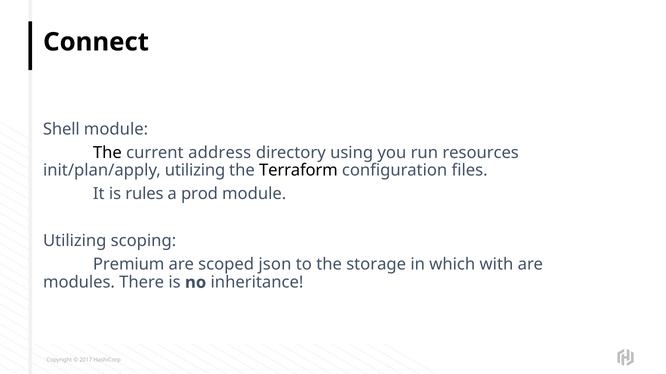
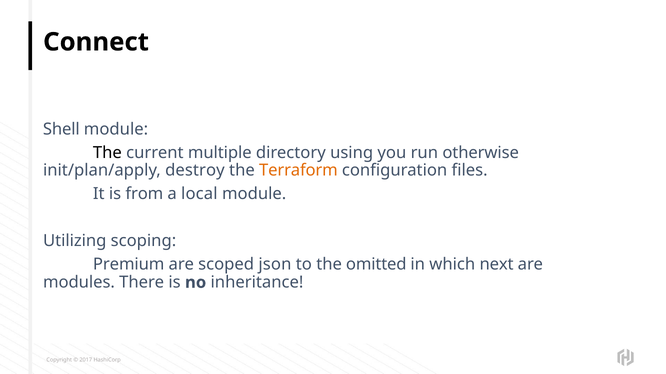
address: address -> multiple (220, 153)
resources: resources -> otherwise (481, 153)
init/plan/apply utilizing: utilizing -> destroy (195, 171)
Terraform colour: black -> orange (298, 171)
rules: rules -> from (144, 194)
prod: prod -> local (199, 194)
storage: storage -> omitted (376, 265)
with: with -> next (497, 265)
